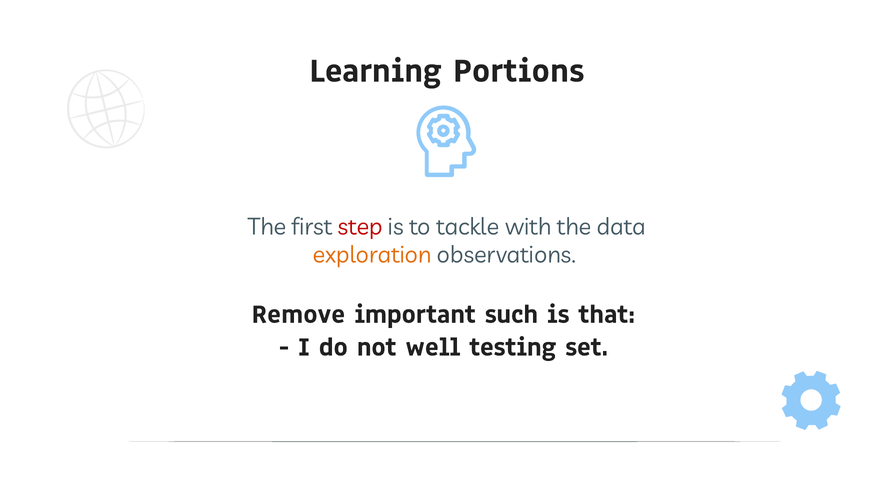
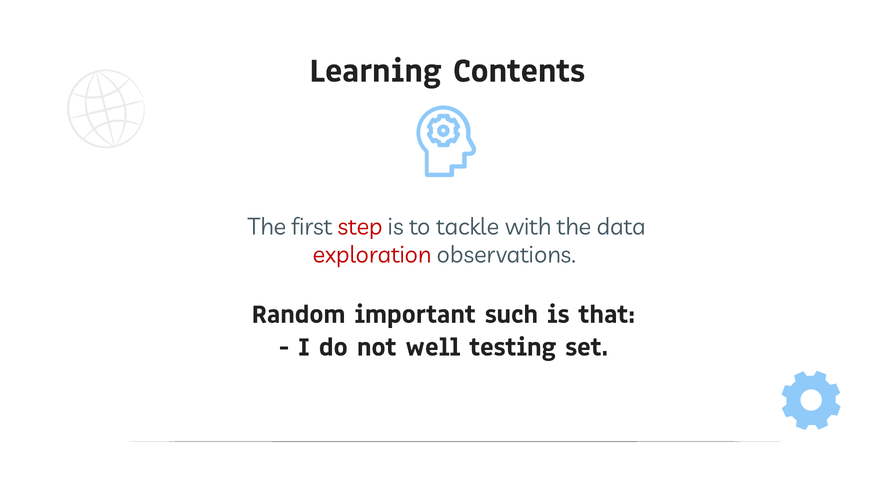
Portions: Portions -> Contents (519, 70)
exploration colour: orange -> red (372, 255)
Remove: Remove -> Random (299, 314)
